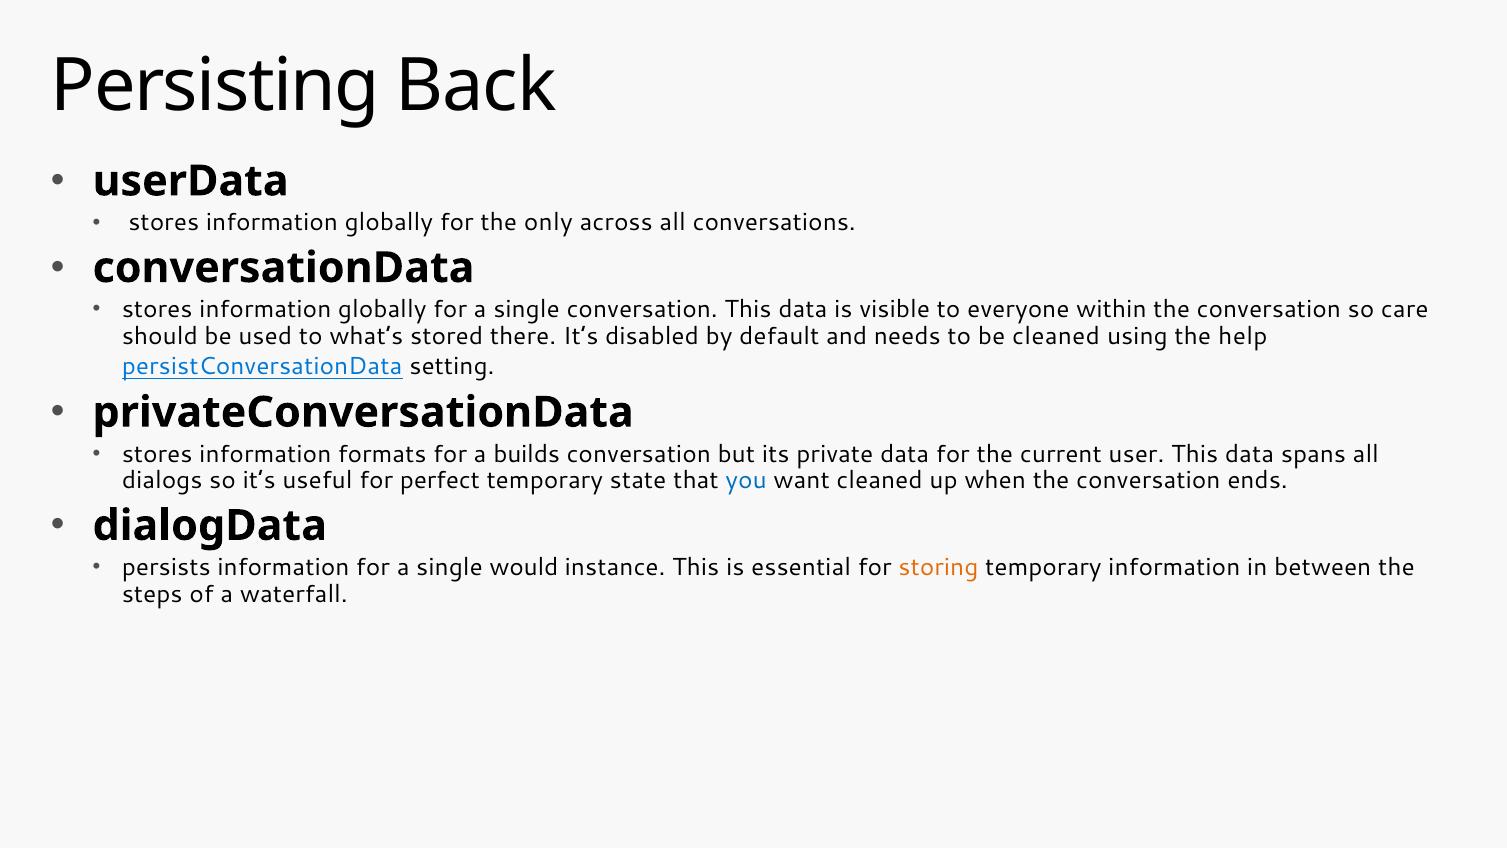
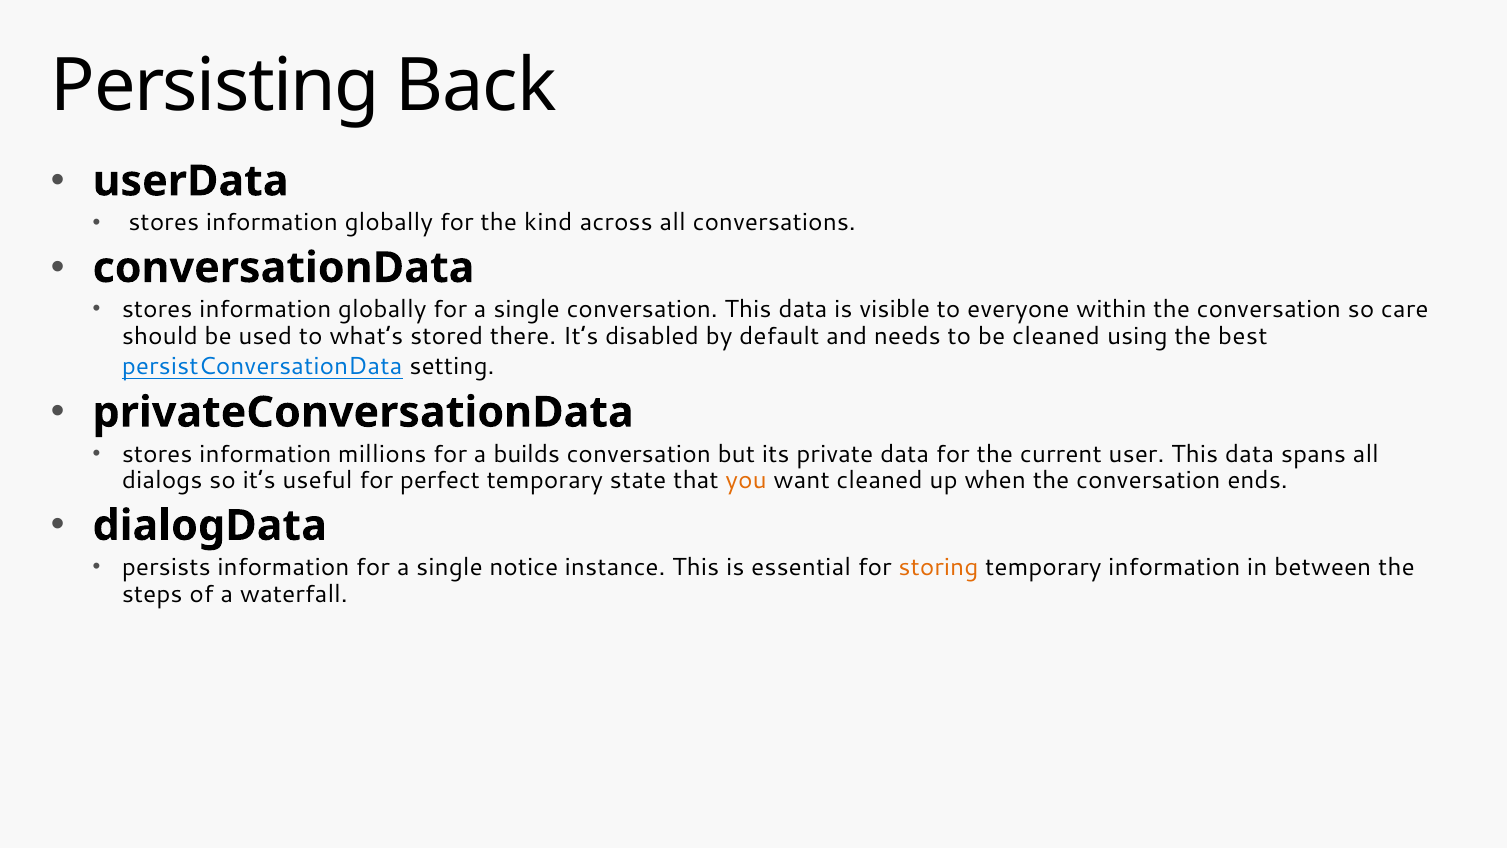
only: only -> kind (548, 223)
help: help -> best (1243, 336)
formats: formats -> millions (382, 454)
you colour: blue -> orange (746, 480)
would: would -> notice (524, 567)
